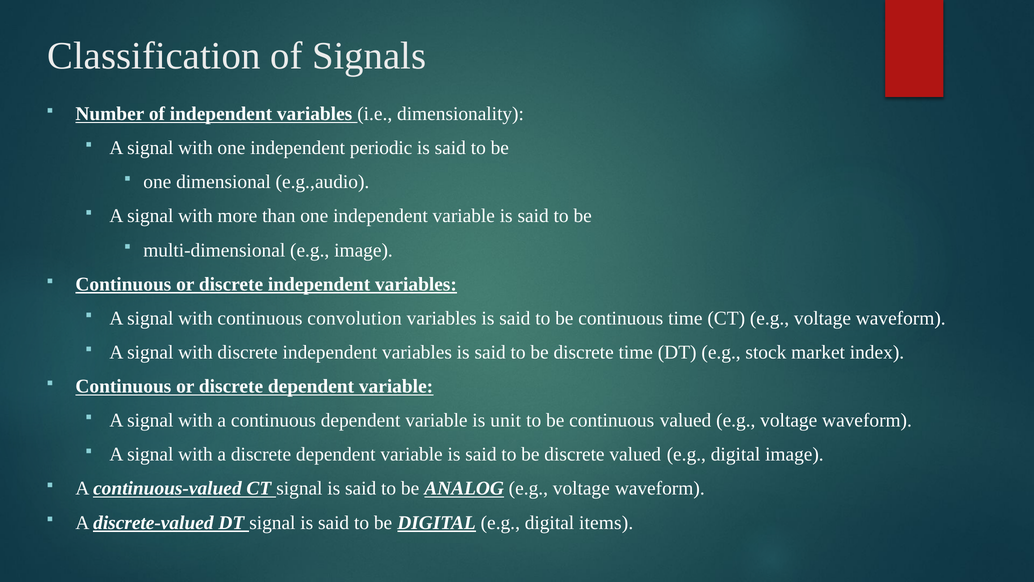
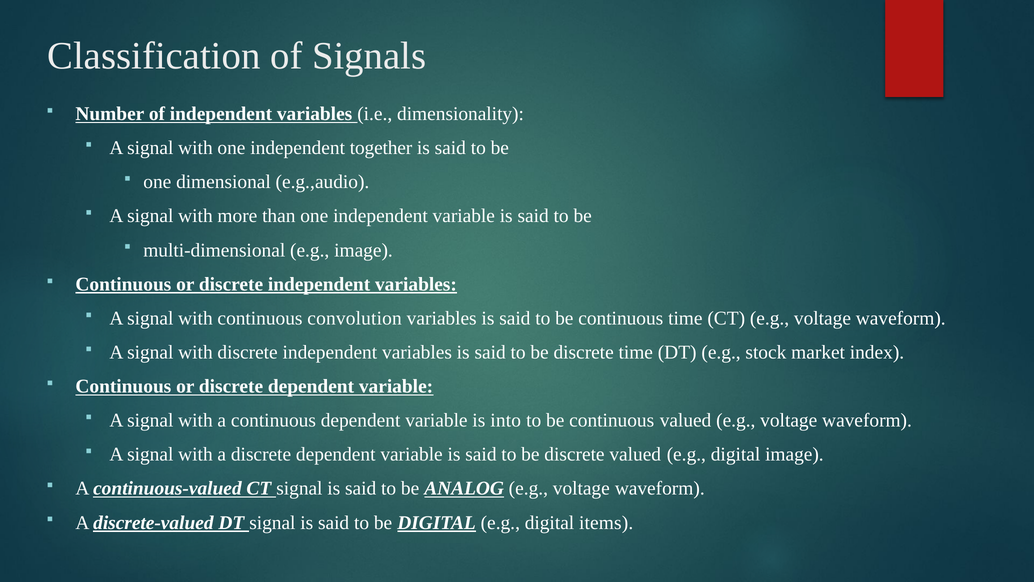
periodic: periodic -> together (381, 148)
unit: unit -> into (506, 420)
